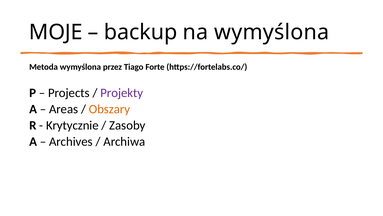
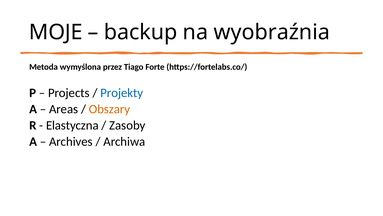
na wymyślona: wymyślona -> wyobraźnia (272, 32)
Projekty colour: purple -> blue (122, 93)
Krytycznie: Krytycznie -> Elastyczna (72, 125)
